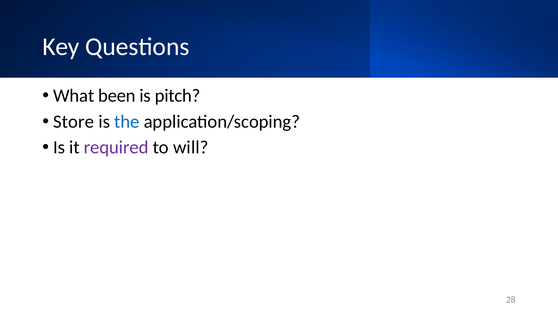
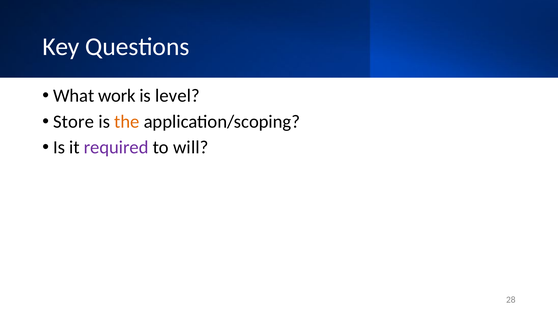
been: been -> work (117, 96)
pitch: pitch -> level (177, 96)
the colour: blue -> orange (127, 122)
